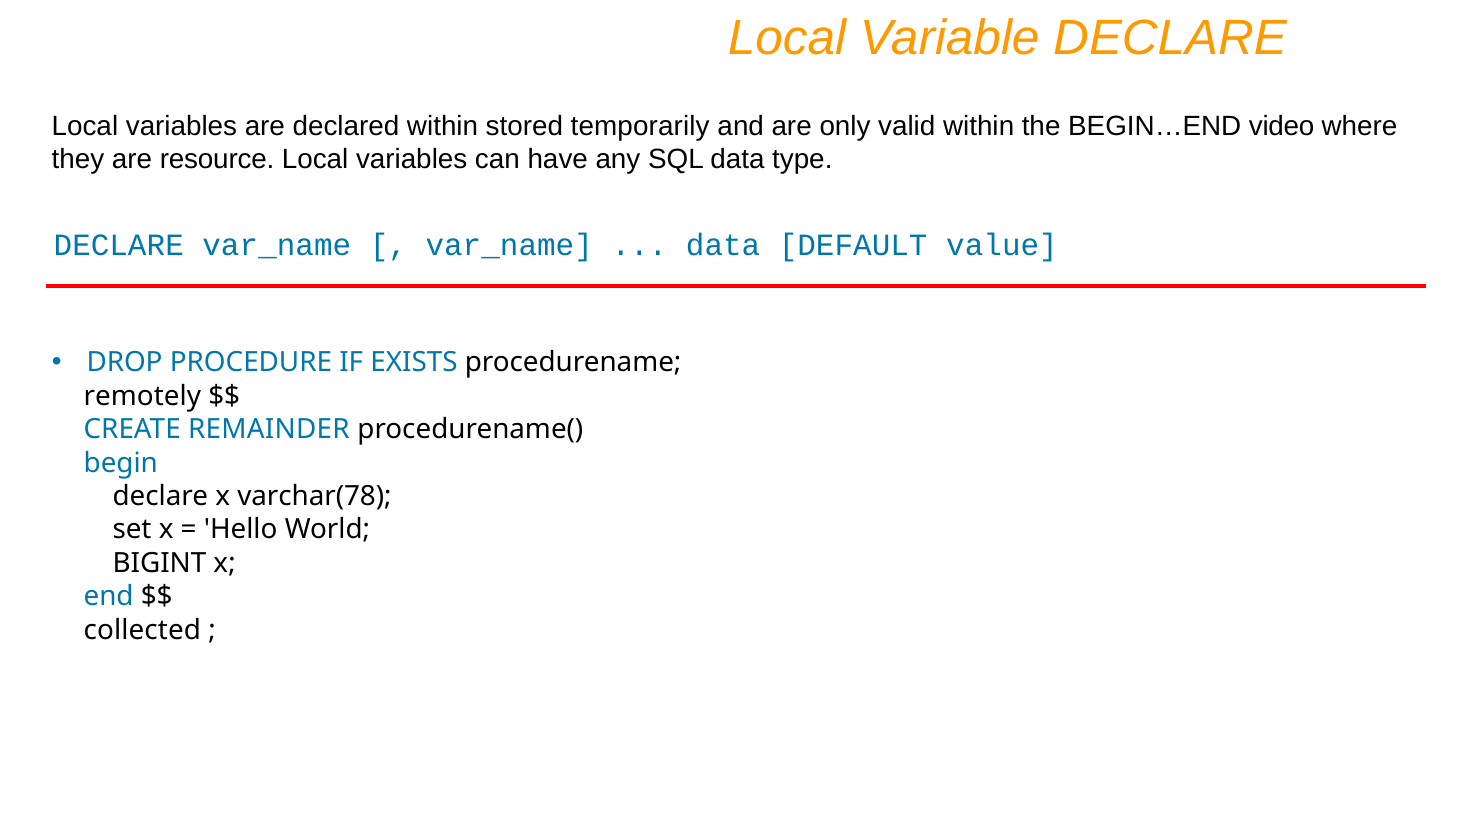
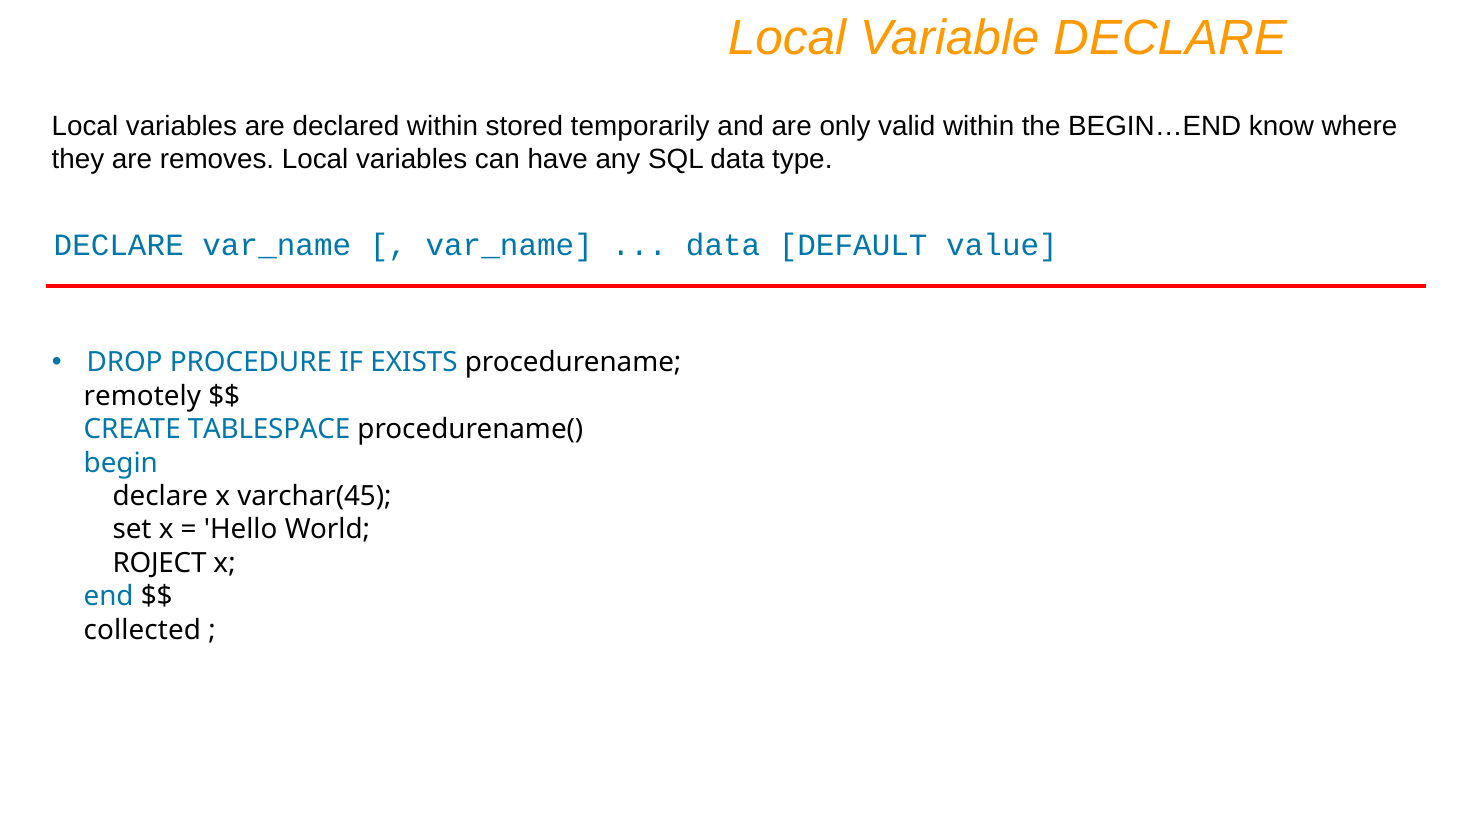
video: video -> know (1281, 126)
resource: resource -> removes (217, 159)
REMAINDER: REMAINDER -> TABLESPACE (269, 429)
varchar(78: varchar(78 -> varchar(45 (314, 496)
BIGINT: BIGINT -> ROJECT (160, 563)
